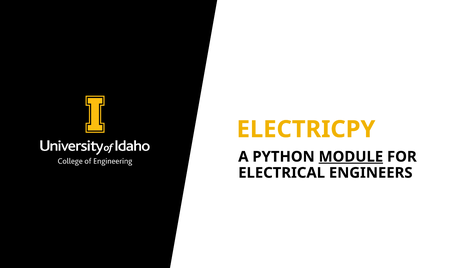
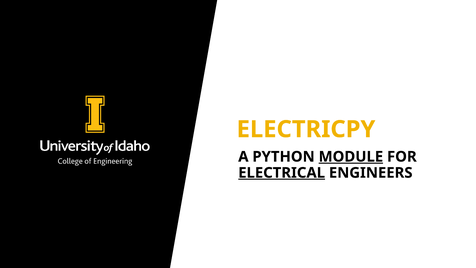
ELECTRICAL underline: none -> present (282, 173)
